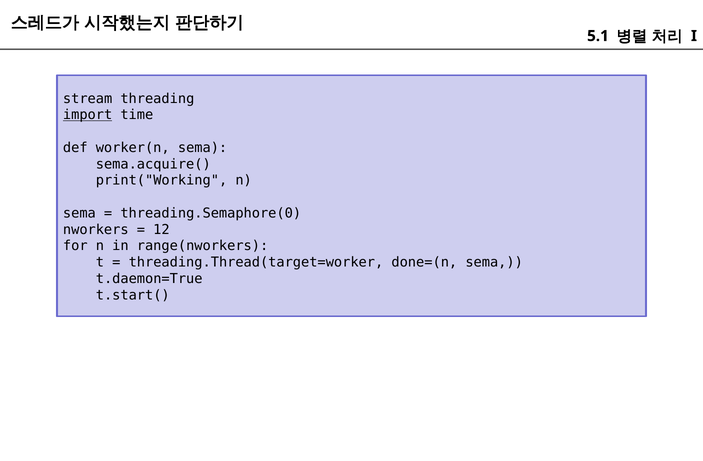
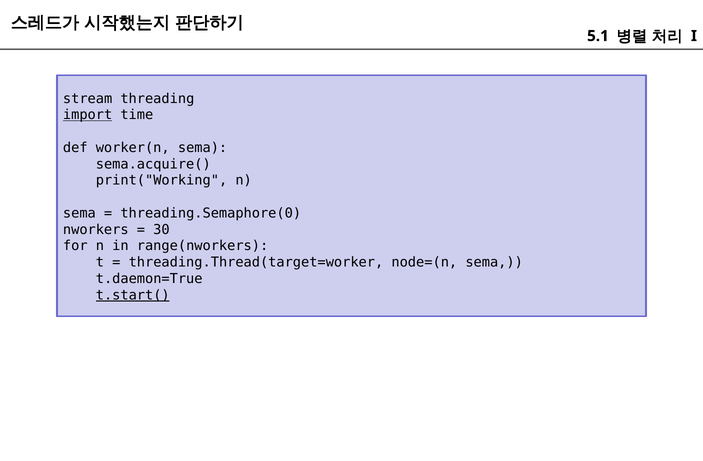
12: 12 -> 30 (161, 230)
done=(n: done=(n -> node=(n (424, 263)
t.start( underline: none -> present (133, 296)
